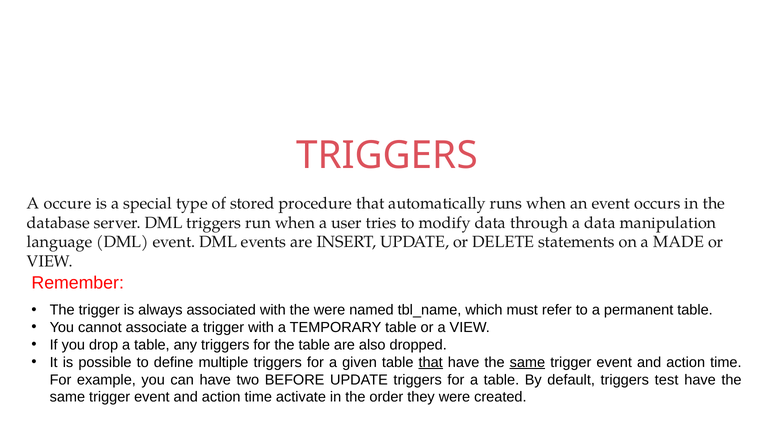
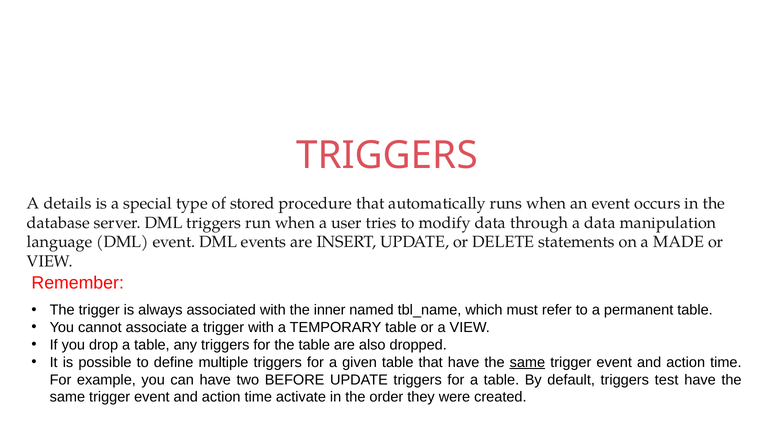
occure: occure -> details (67, 203)
the were: were -> inner (330, 310)
that underline: present -> none (431, 362)
